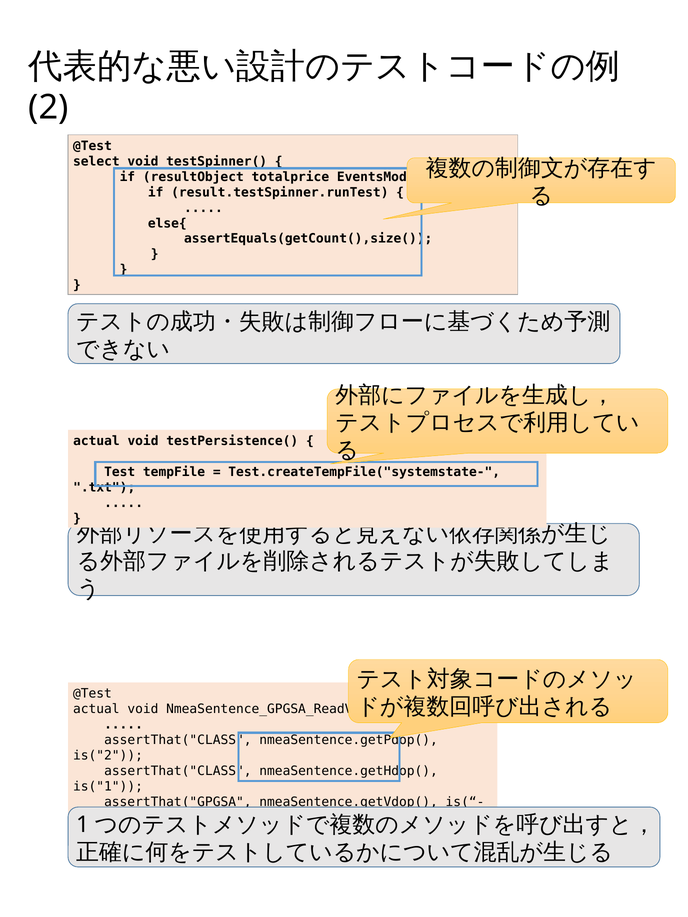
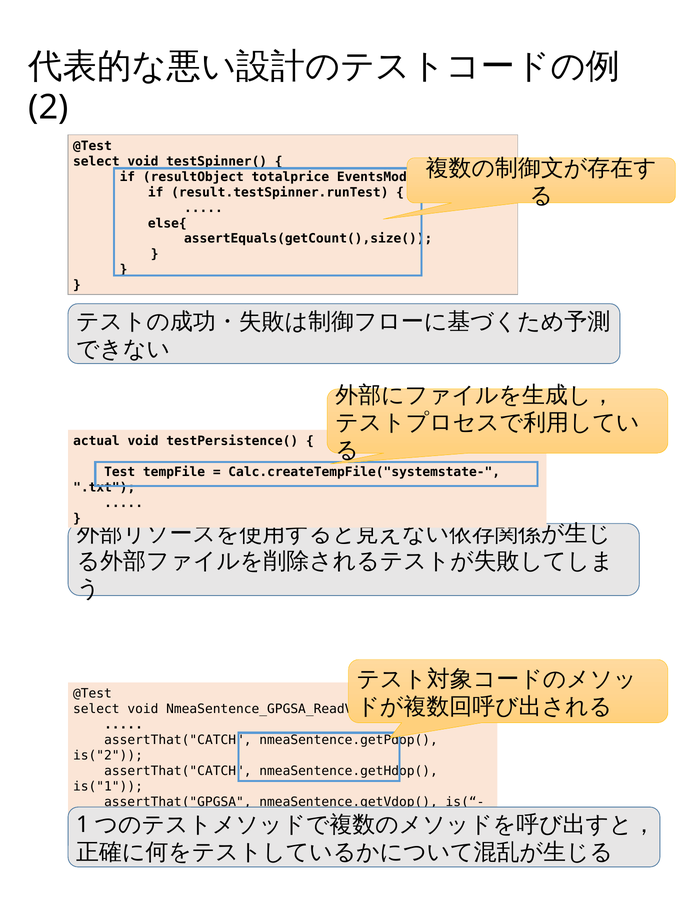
Test.createTempFile("systemstate-: Test.createTempFile("systemstate- -> Calc.createTempFile("systemstate- (364, 472)
actual: actual -> select (96, 709)
assertThat("CLASS: assertThat("CLASS -> assertThat("CATCH (178, 740)
assertThat("CLASS: assertThat("CLASS -> assertThat("CATCH (178, 771)
